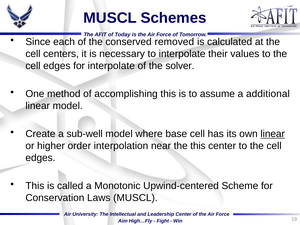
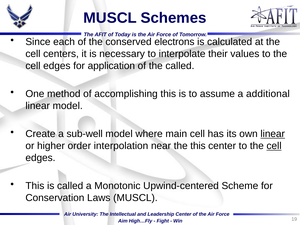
removed: removed -> electrons (174, 42)
for interpolate: interpolate -> application (111, 66)
the solver: solver -> called (180, 66)
base: base -> main (176, 134)
cell underline: none -> present (274, 146)
